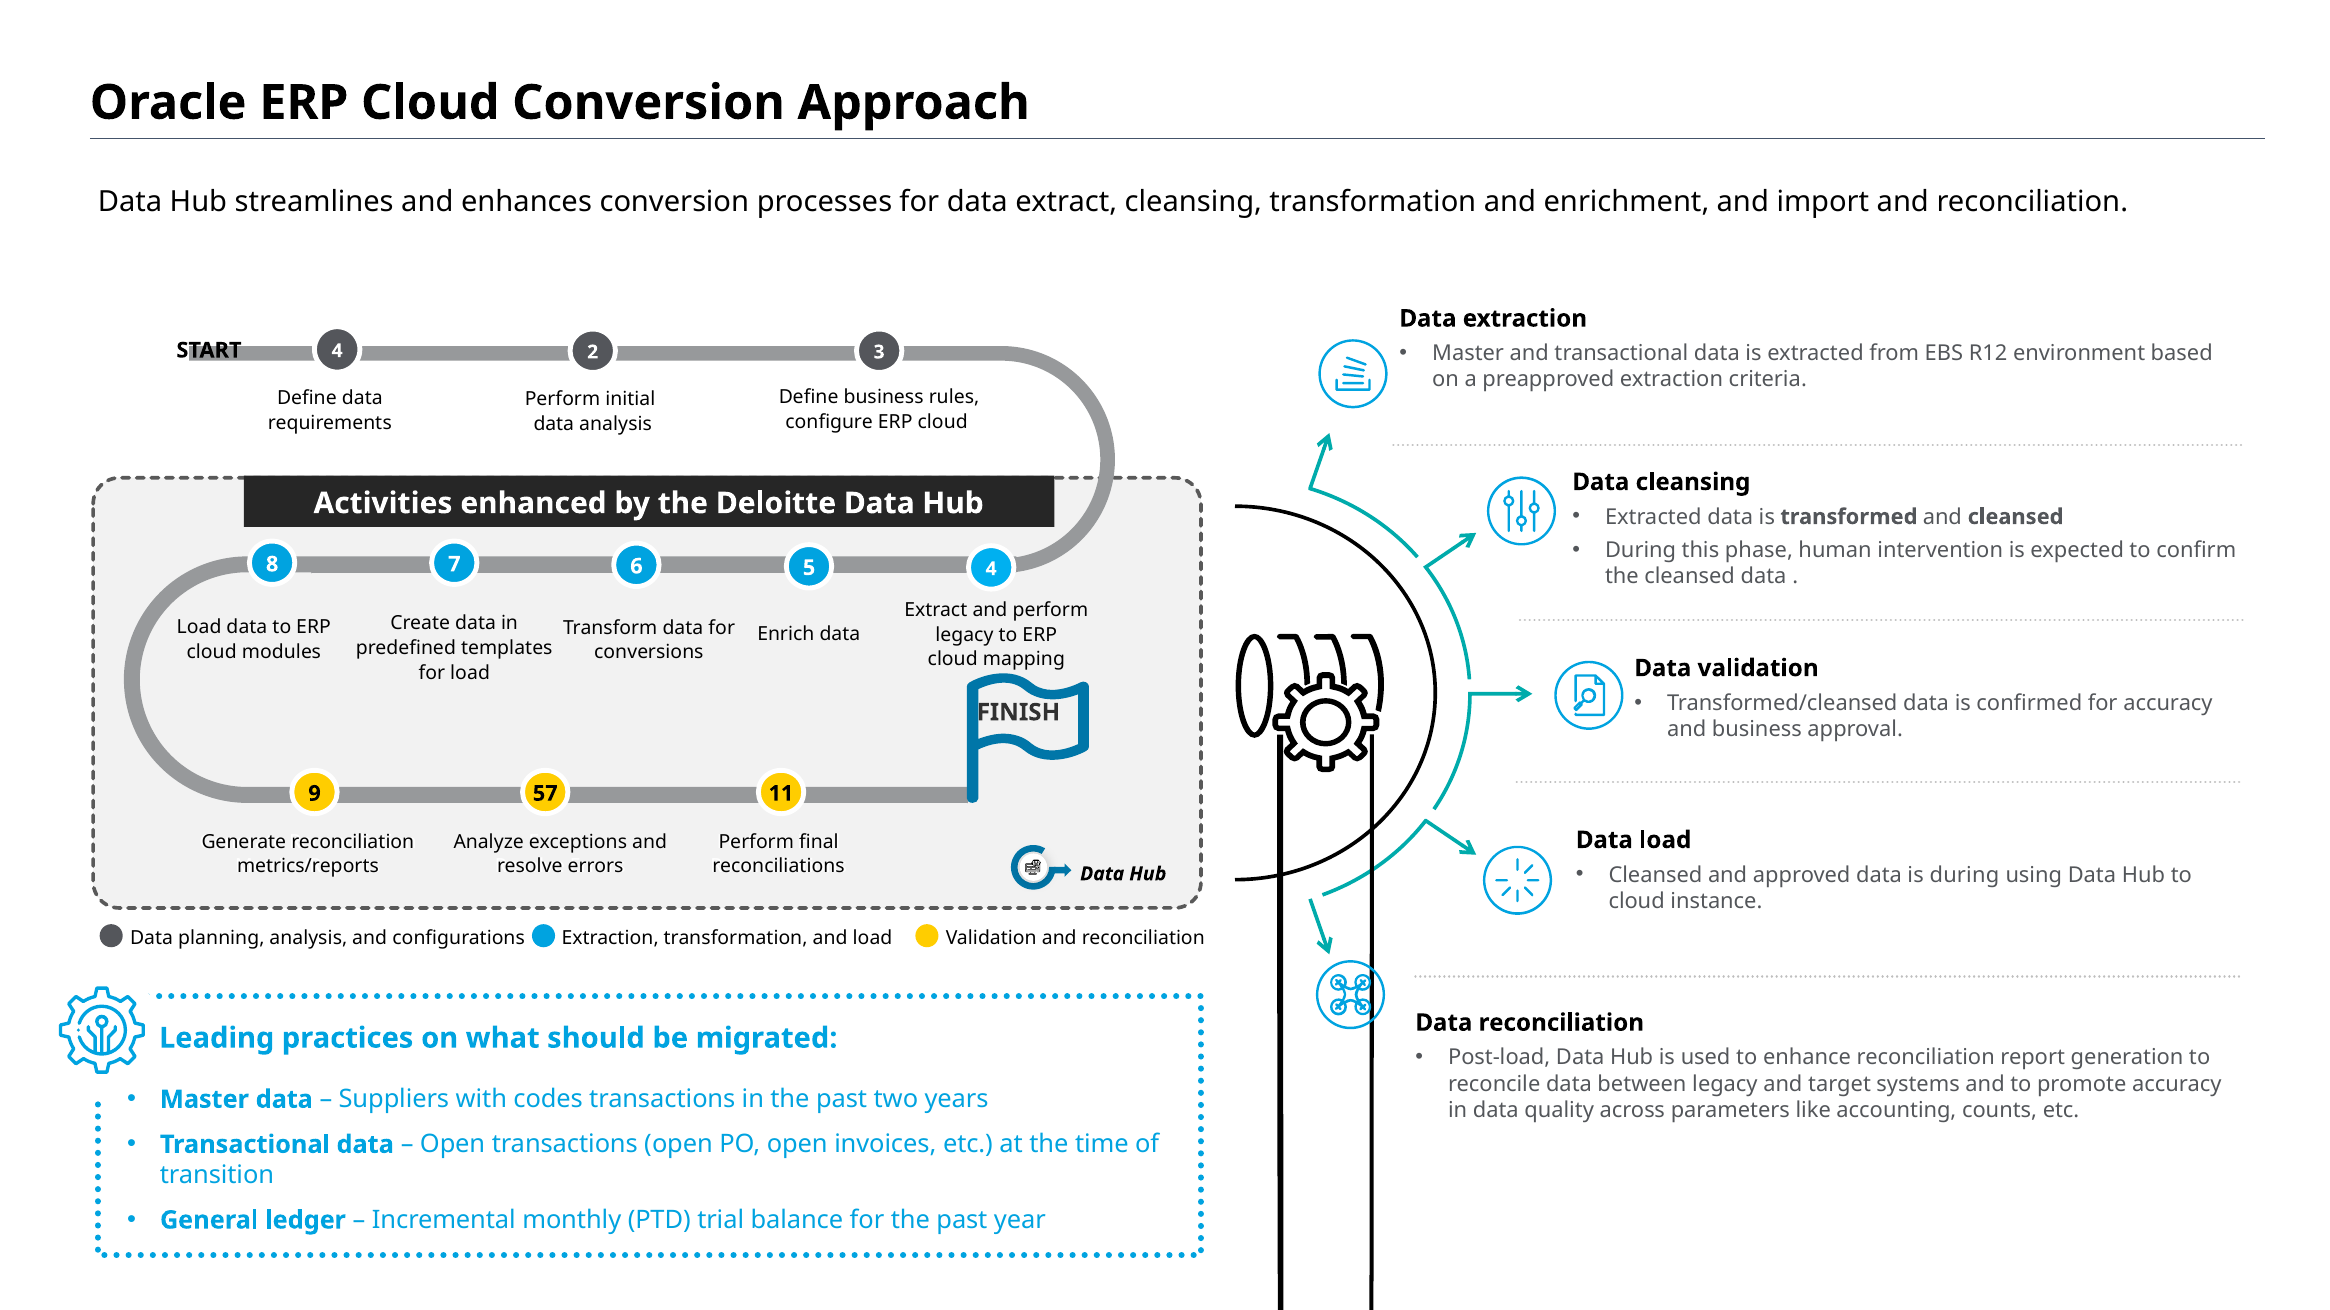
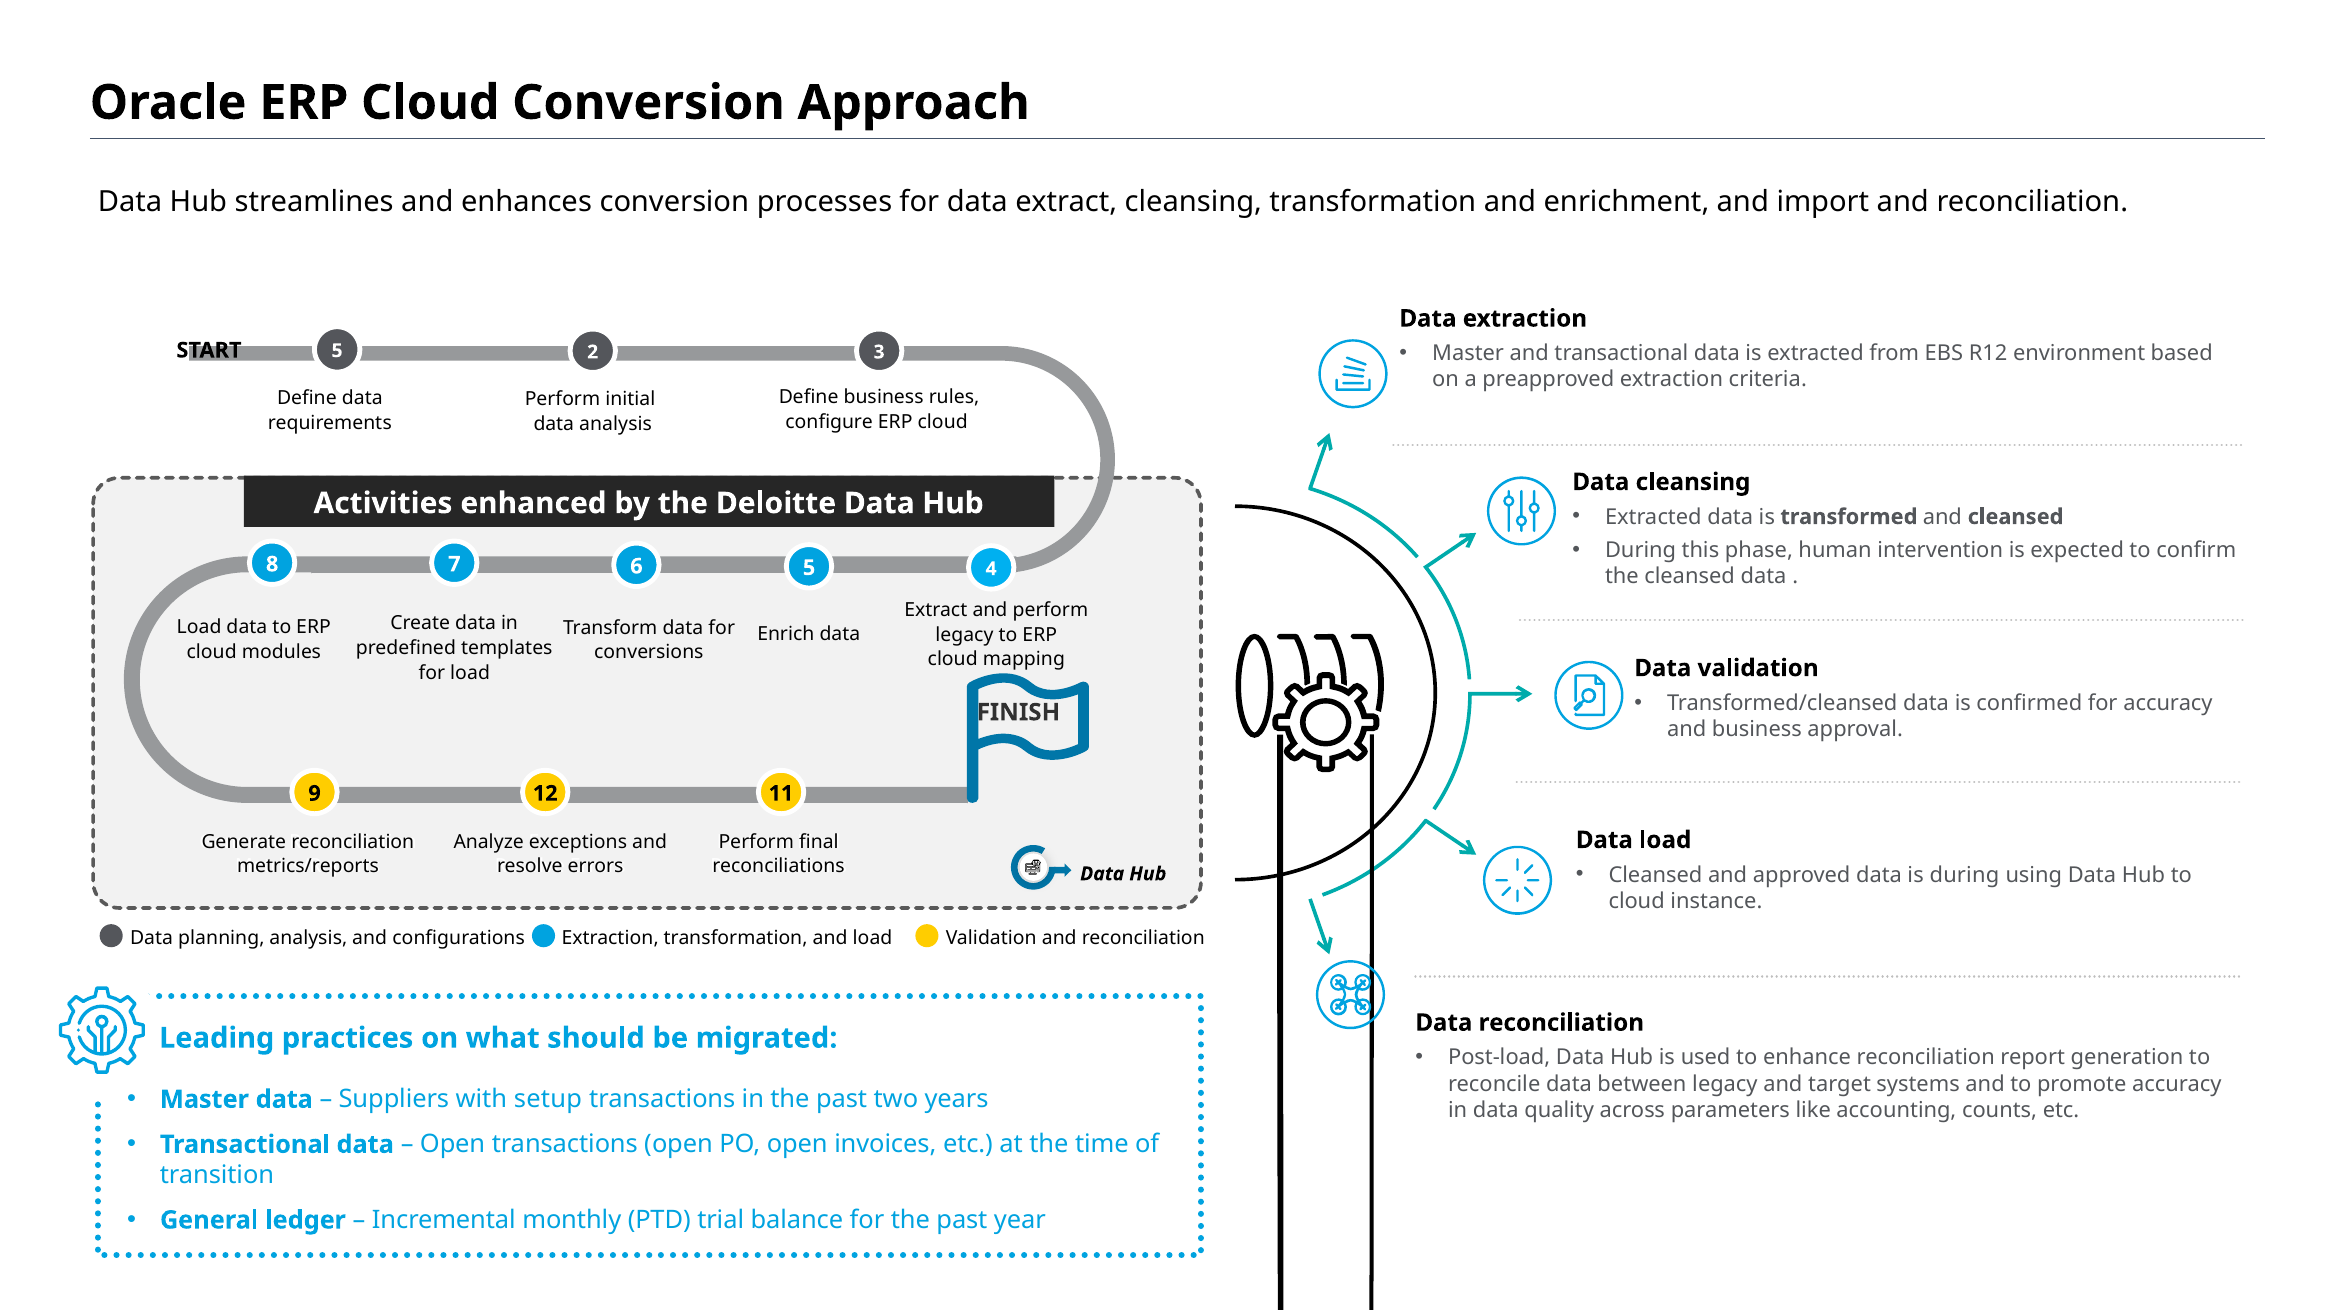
START 4: 4 -> 5 (337, 351)
57: 57 -> 12 (545, 794)
codes: codes -> setup (548, 1100)
